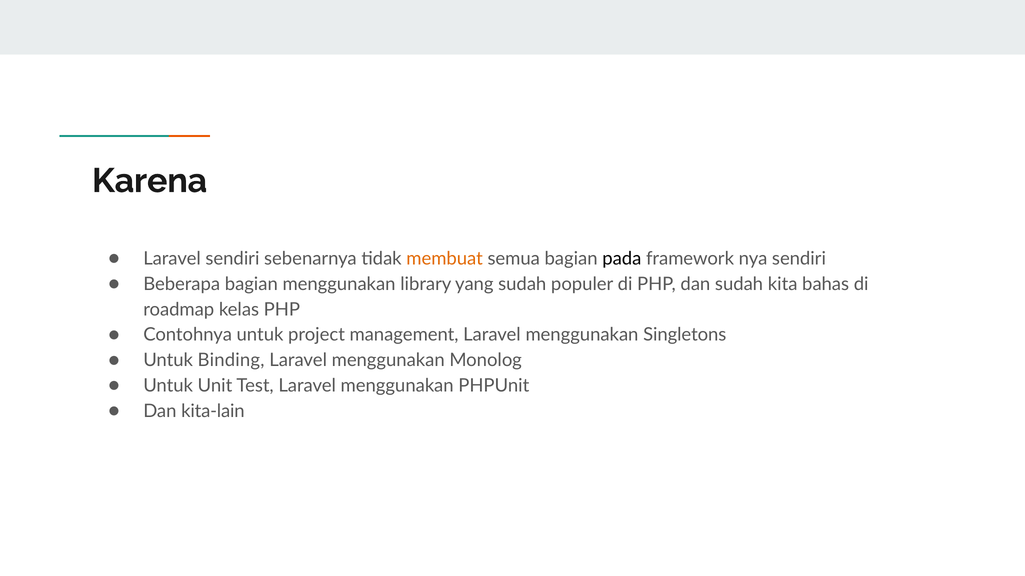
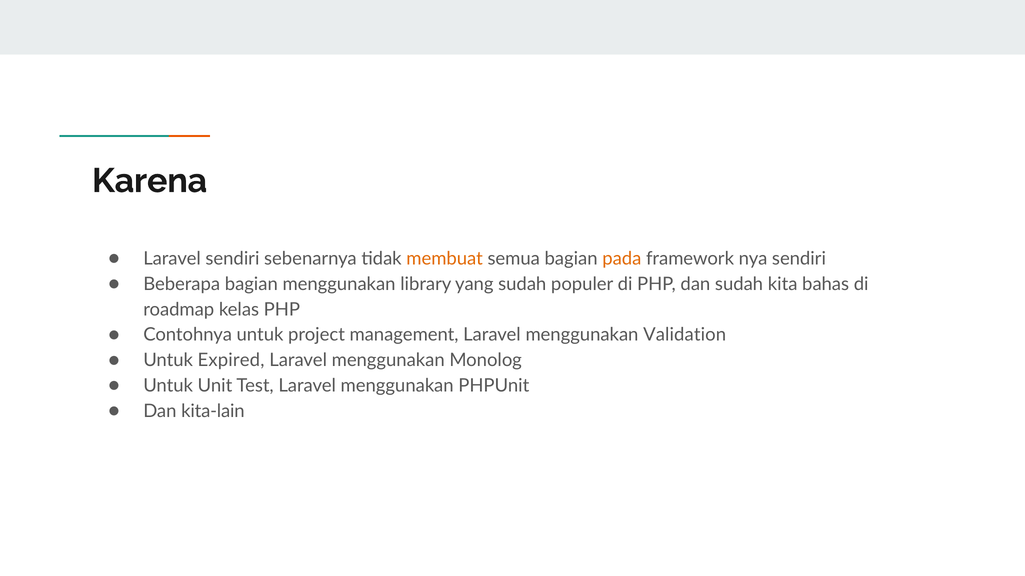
pada colour: black -> orange (622, 259)
Singletons: Singletons -> Validation (685, 335)
Binding: Binding -> Expired (231, 361)
